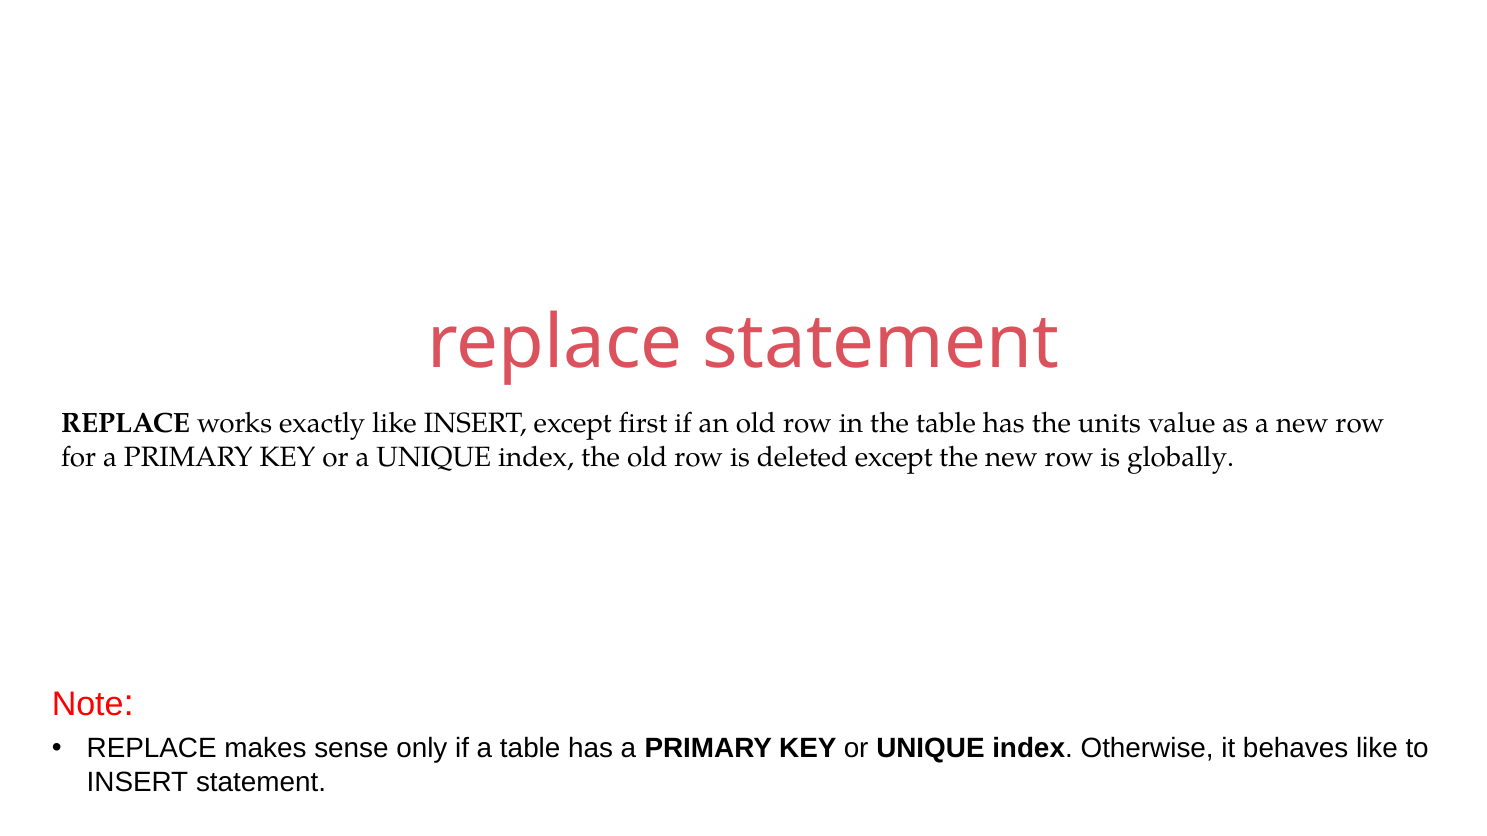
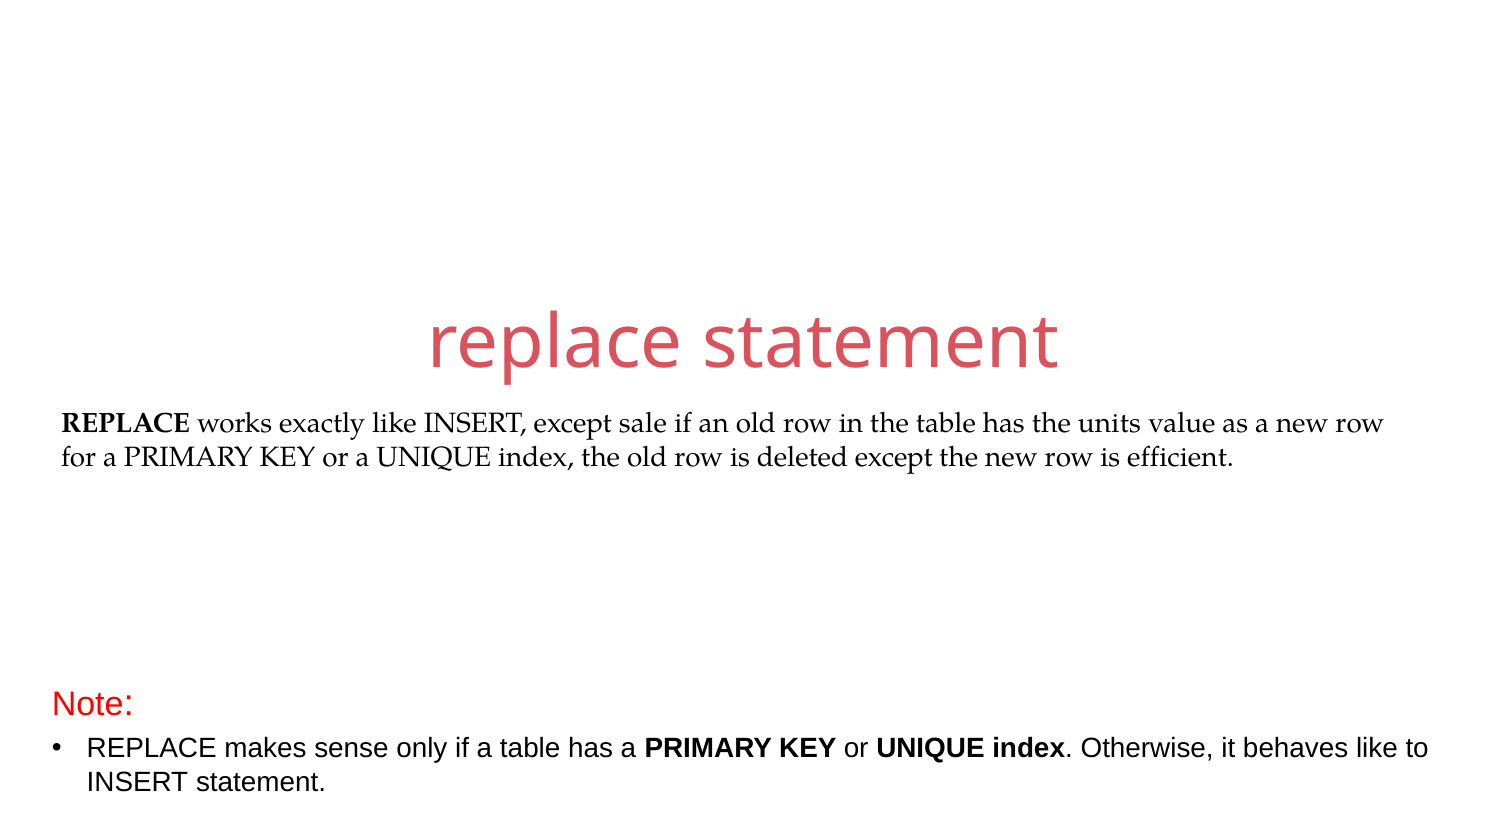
first: first -> sale (643, 424)
globally: globally -> efficient (1181, 457)
